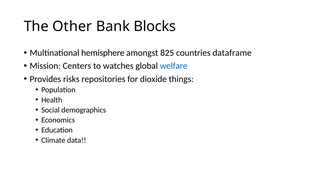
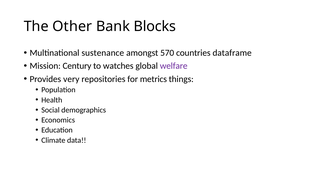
hemisphere: hemisphere -> sustenance (103, 53)
825: 825 -> 570 (167, 53)
Centers: Centers -> Century (77, 66)
welfare colour: blue -> purple (174, 66)
risks: risks -> very (71, 79)
dioxide: dioxide -> metrics (153, 79)
